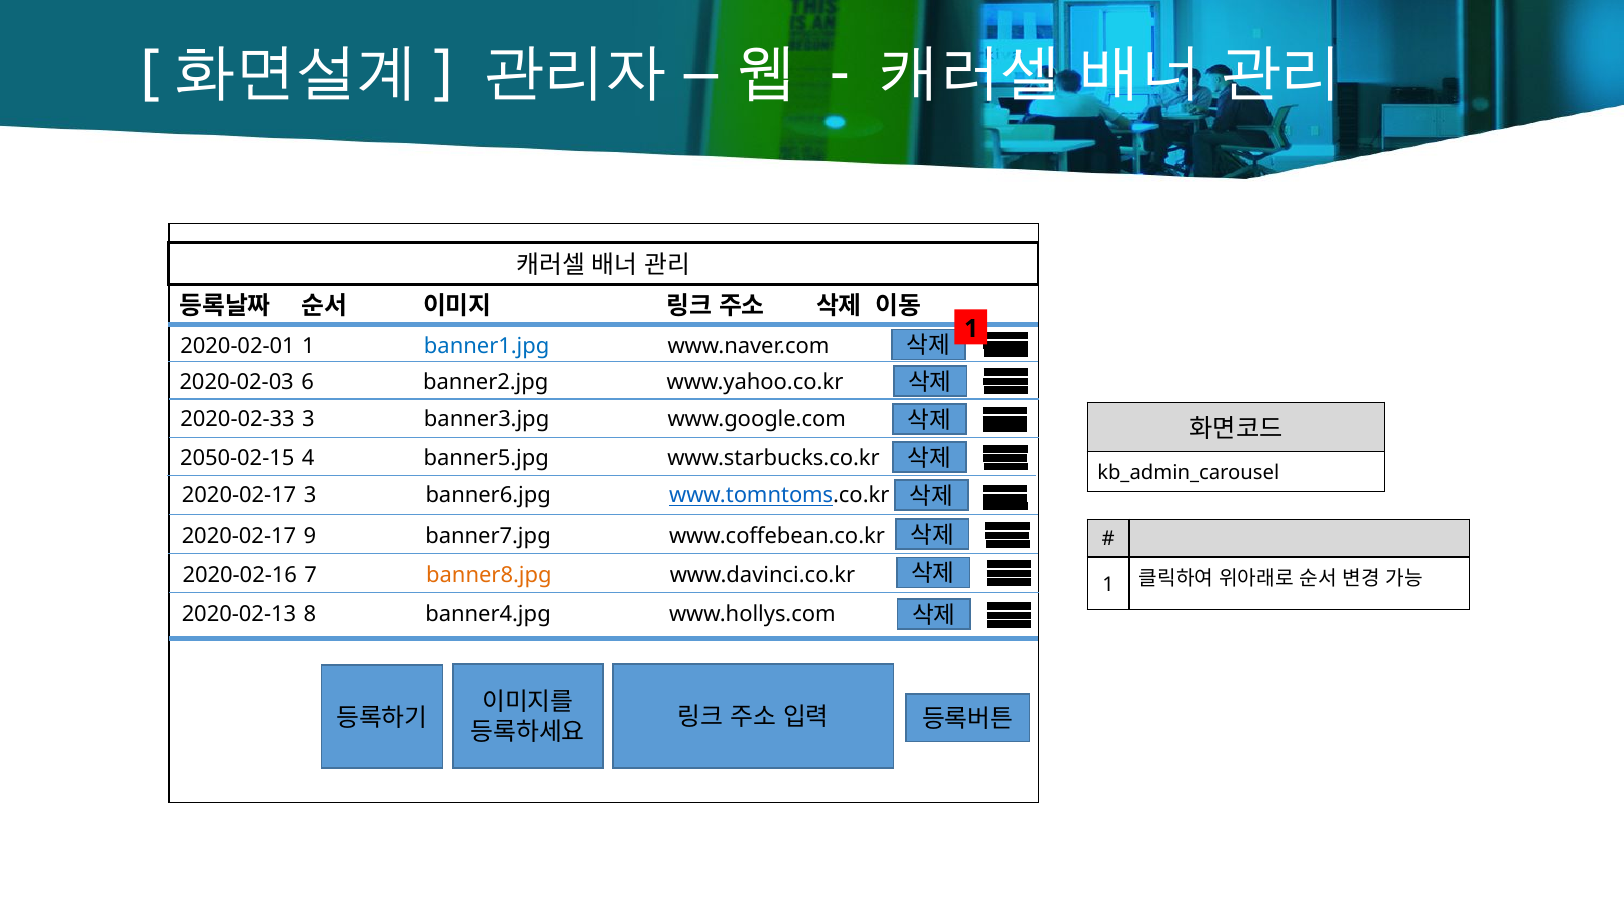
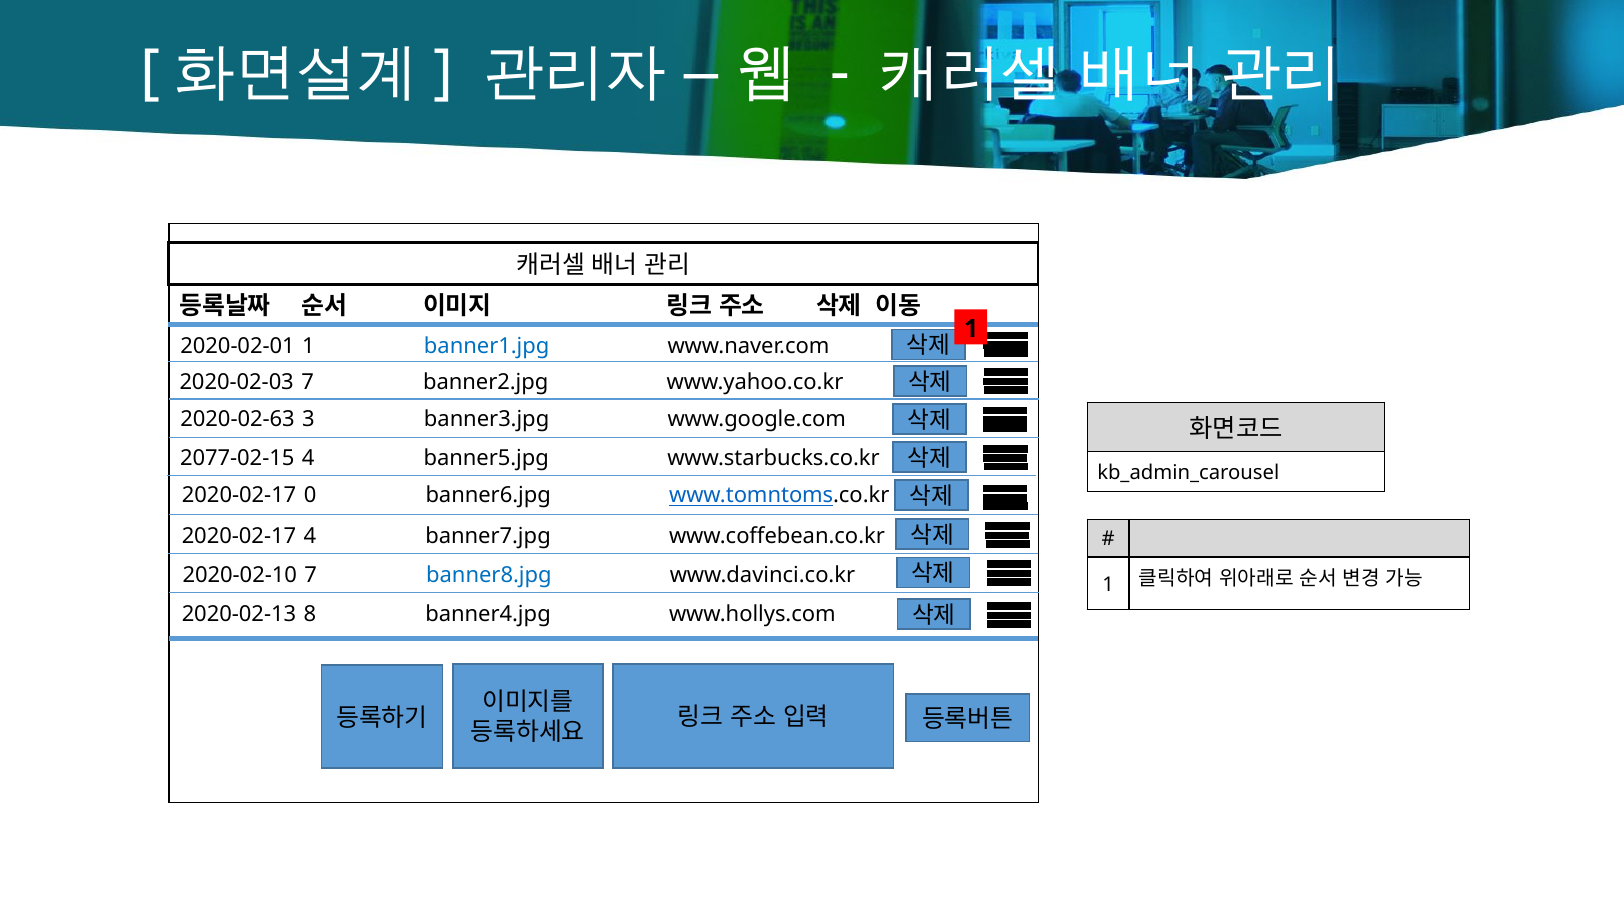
2020-02-03 6: 6 -> 7 (308, 382)
2020-02-33: 2020-02-33 -> 2020-02-63 (238, 419)
2050-02-15: 2050-02-15 -> 2077-02-15 (237, 458)
2020-02-17 3: 3 -> 0 (310, 495)
2020-02-17 9: 9 -> 4 (310, 536)
2020-02-16: 2020-02-16 -> 2020-02-10 (240, 575)
banner8.jpg colour: orange -> blue (489, 575)
